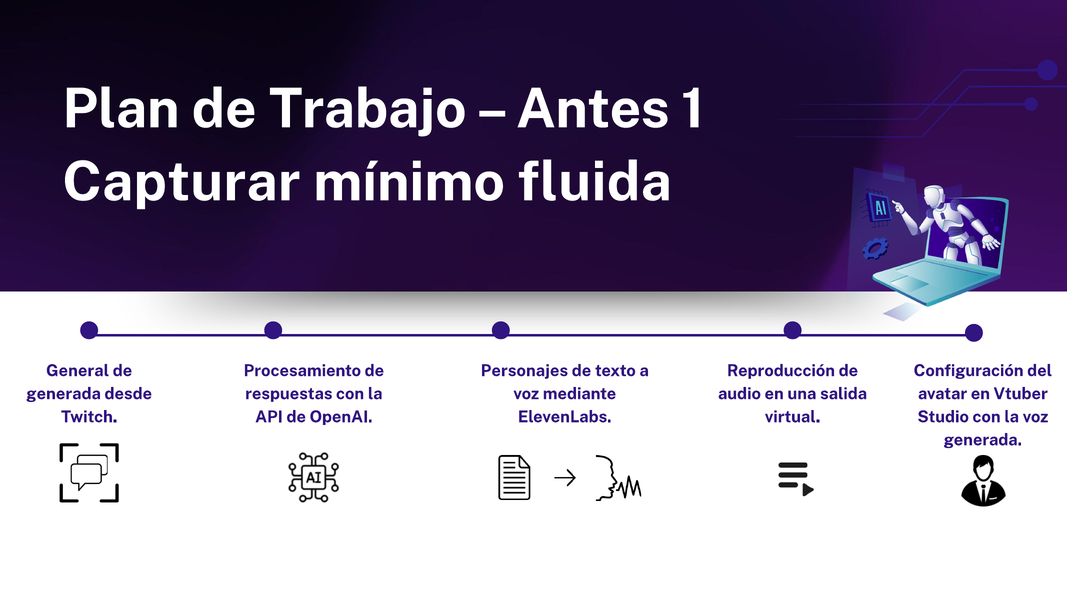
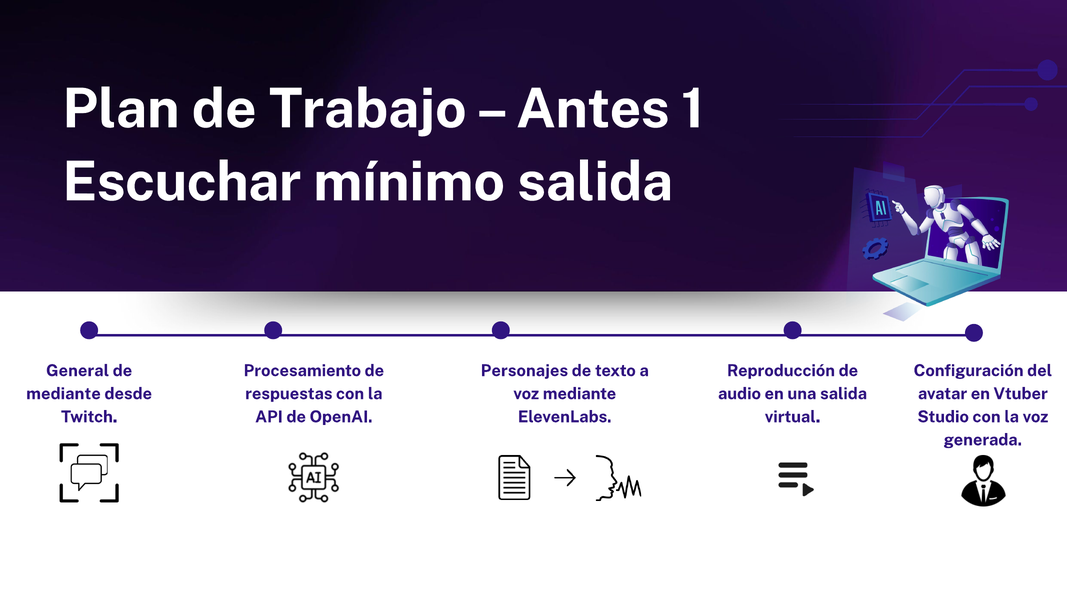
Capturar: Capturar -> Escuchar (182, 182)
mínimo fluida: fluida -> salida (595, 182)
generada: generada -> mediante (64, 394)
